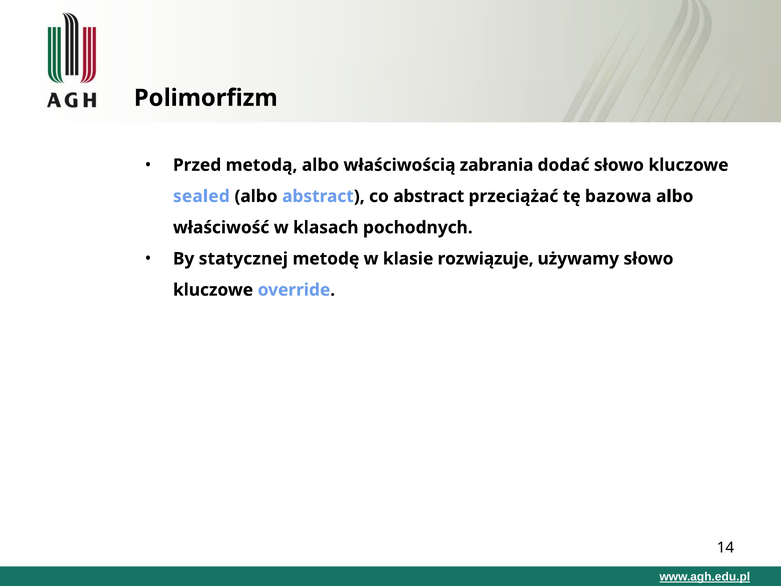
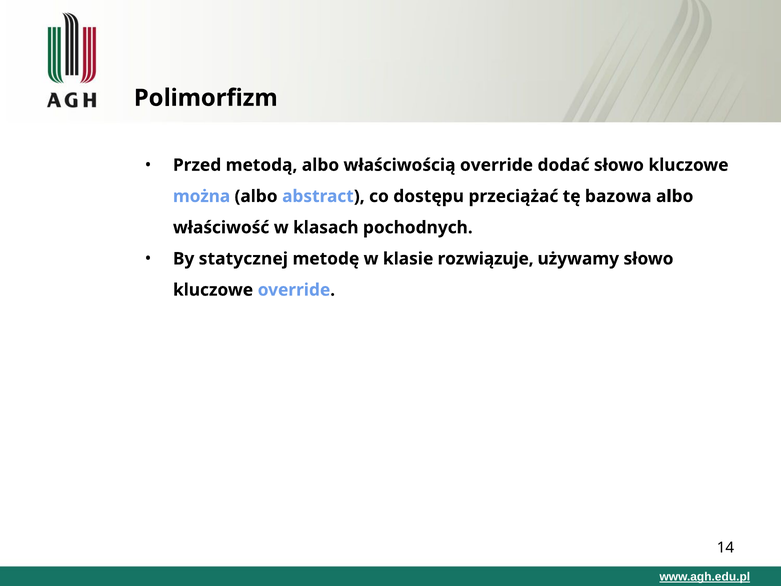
właściwością zabrania: zabrania -> override (496, 165)
sealed: sealed -> można (202, 196)
co abstract: abstract -> dostępu (429, 196)
